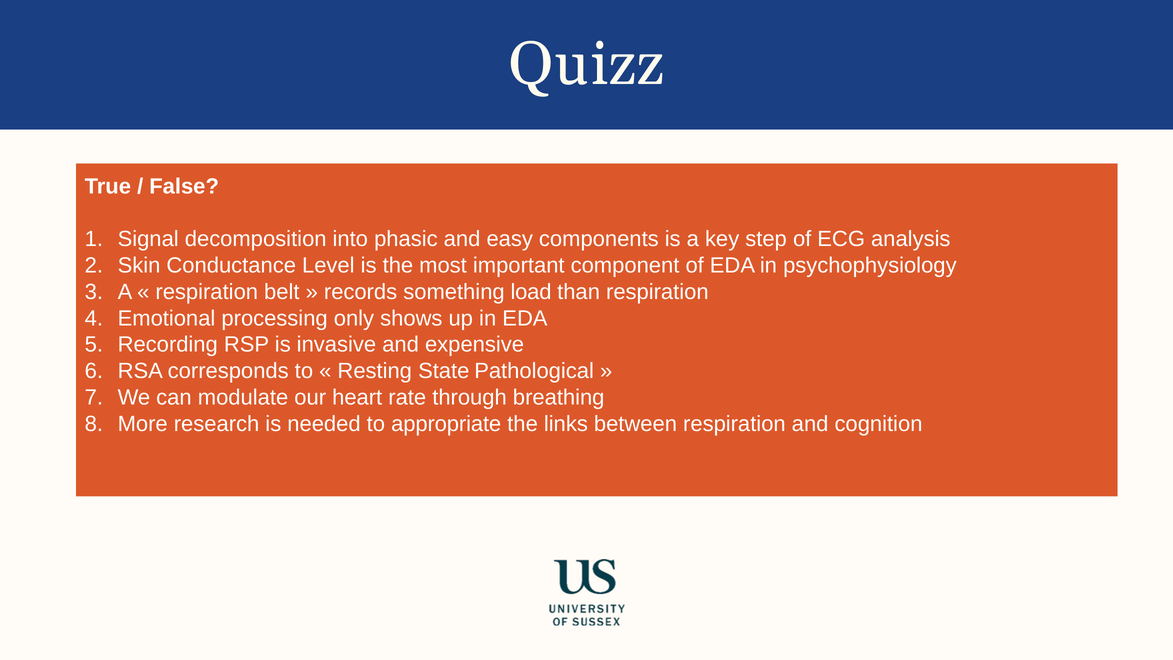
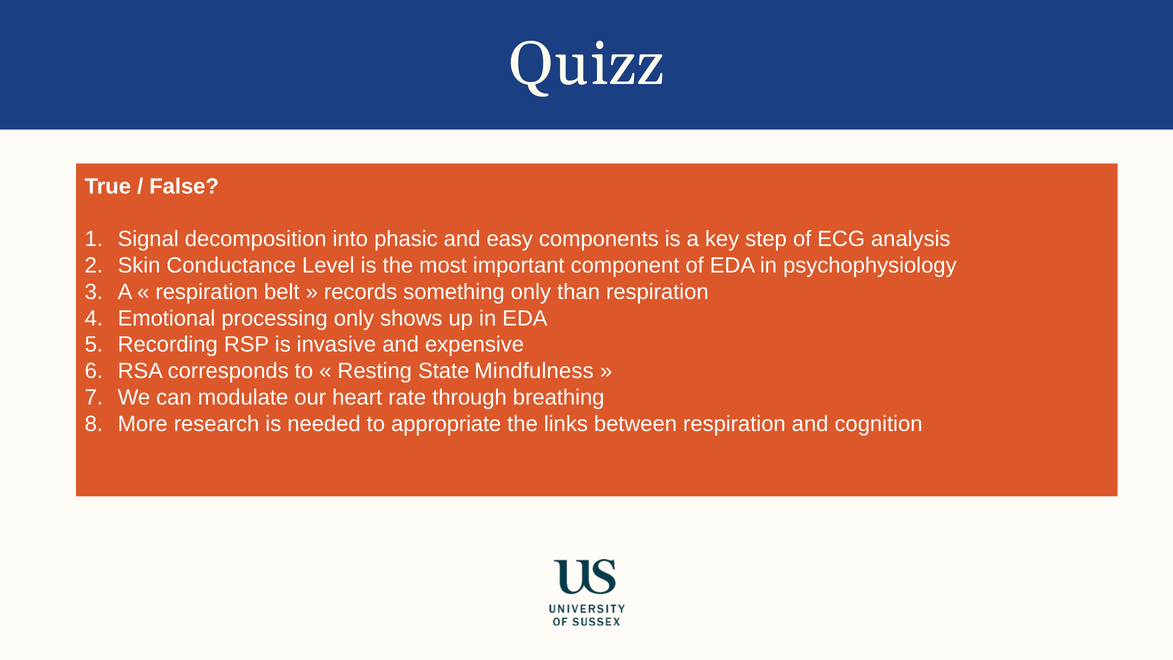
something load: load -> only (531, 292)
Pathological: Pathological -> Mindfulness (534, 371)
